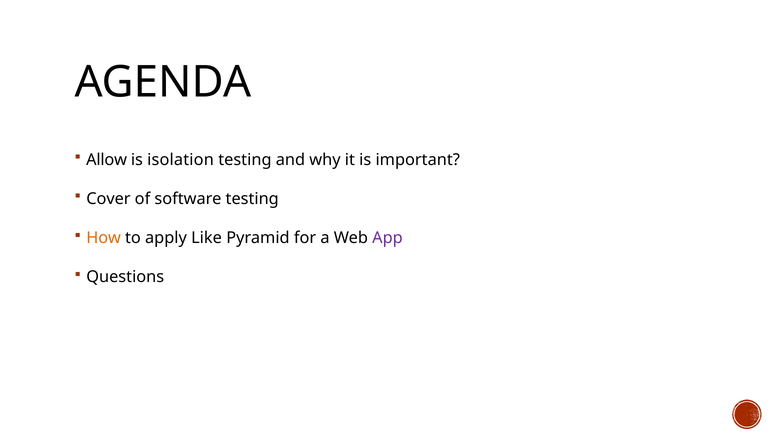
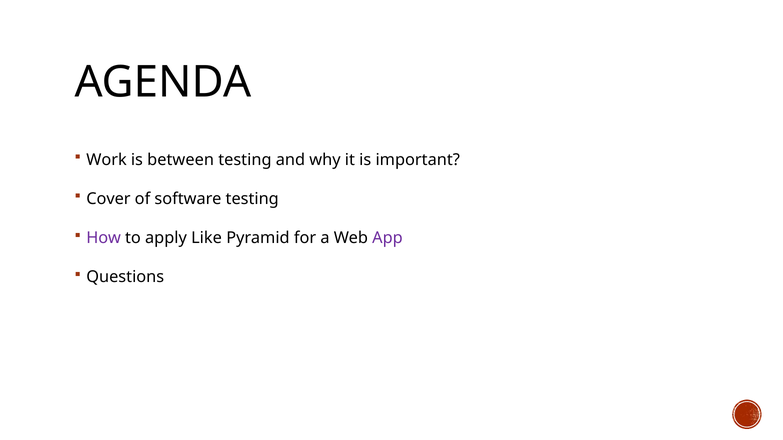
Allow: Allow -> Work (107, 160)
isolation: isolation -> between (181, 160)
How colour: orange -> purple (104, 238)
